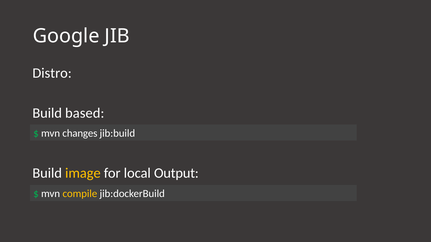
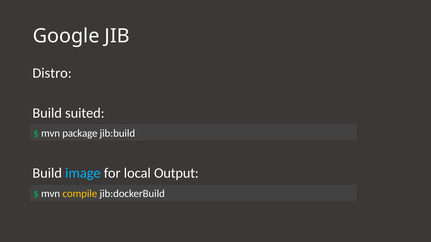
based: based -> suited (85, 113)
changes: changes -> package (80, 133)
image colour: yellow -> light blue (83, 173)
